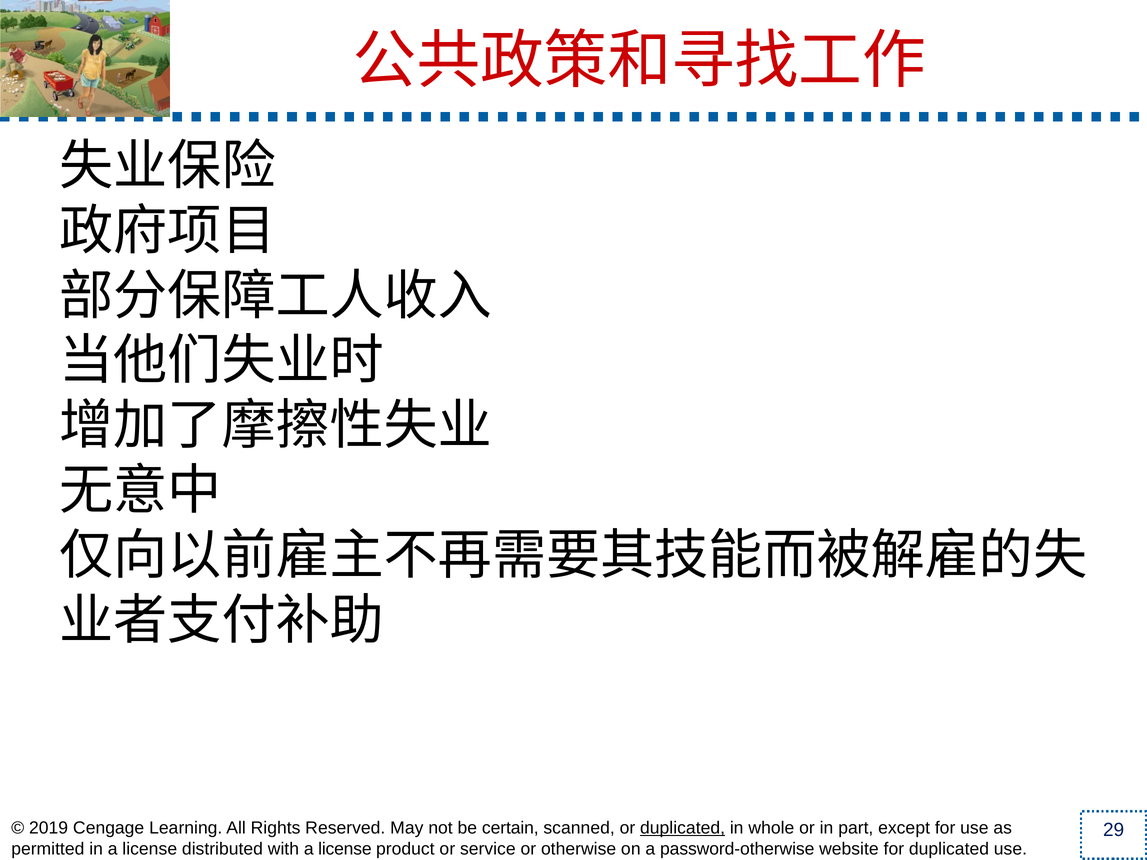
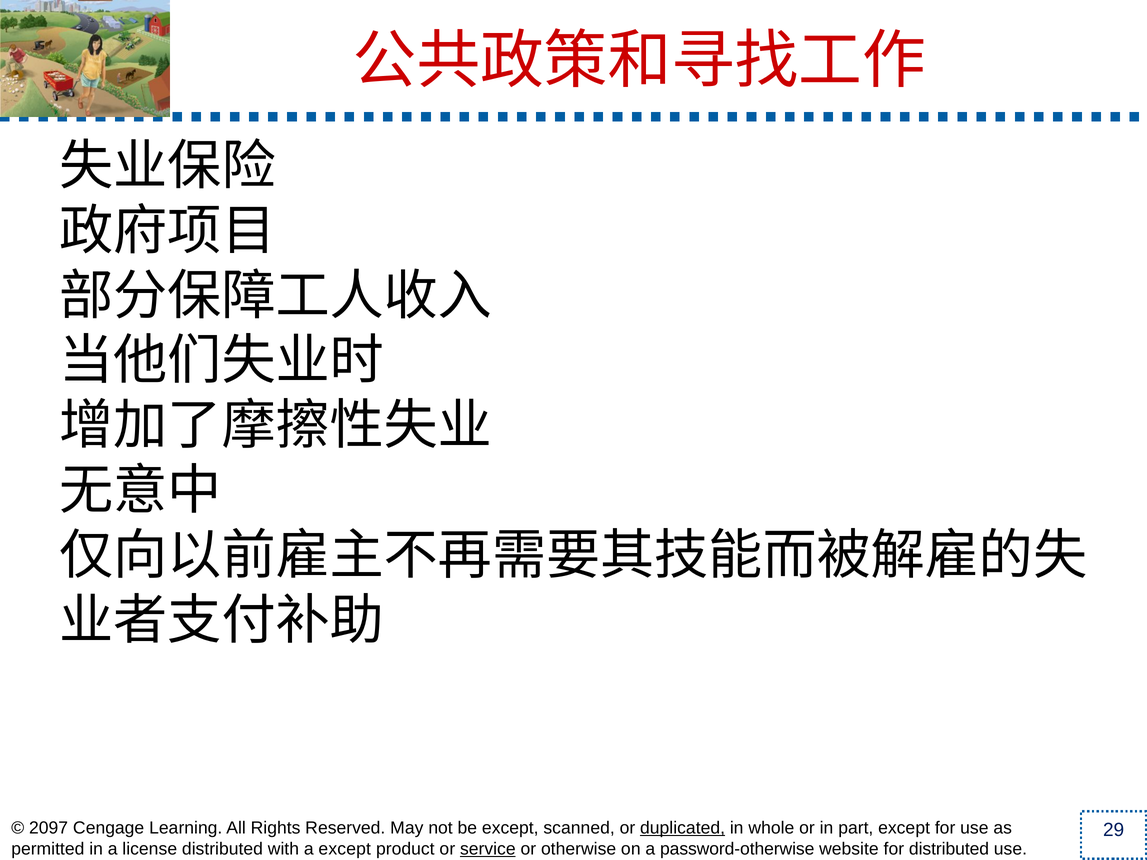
2019: 2019 -> 2097 (49, 828)
be certain: certain -> except (510, 828)
with a license: license -> except (345, 849)
service underline: none -> present (488, 849)
for duplicated: duplicated -> distributed (949, 849)
